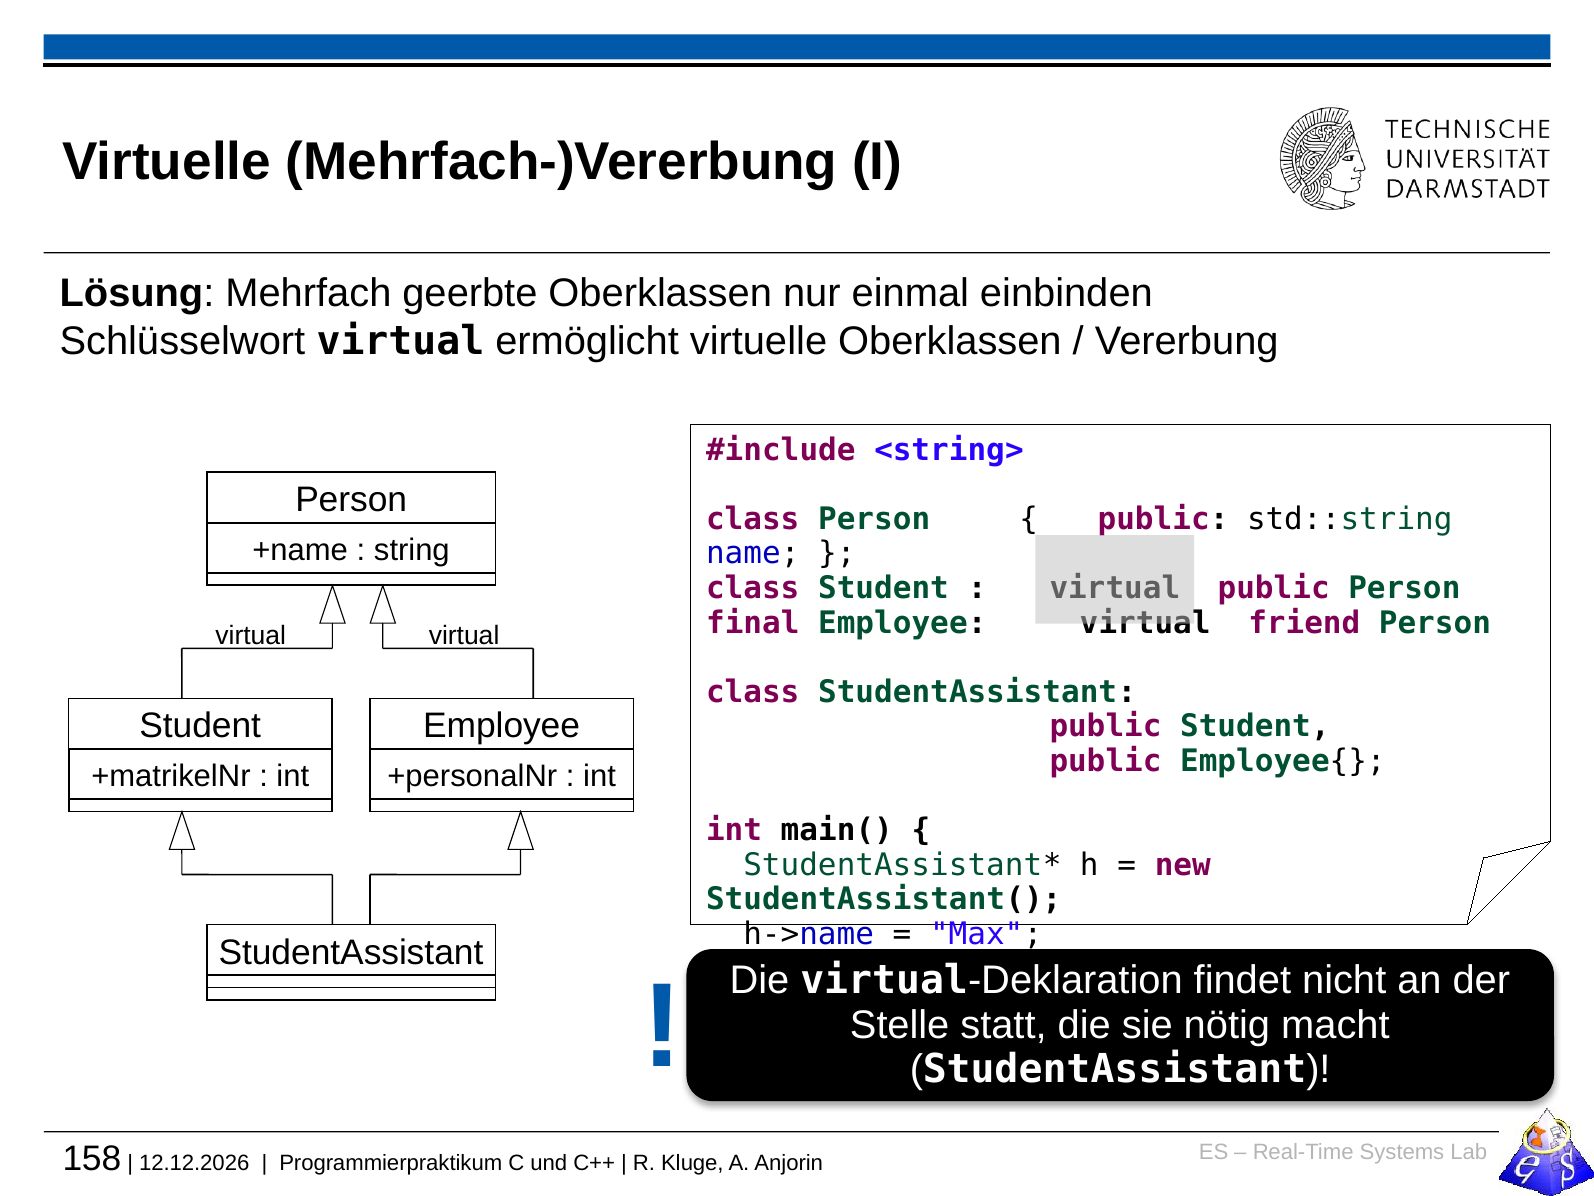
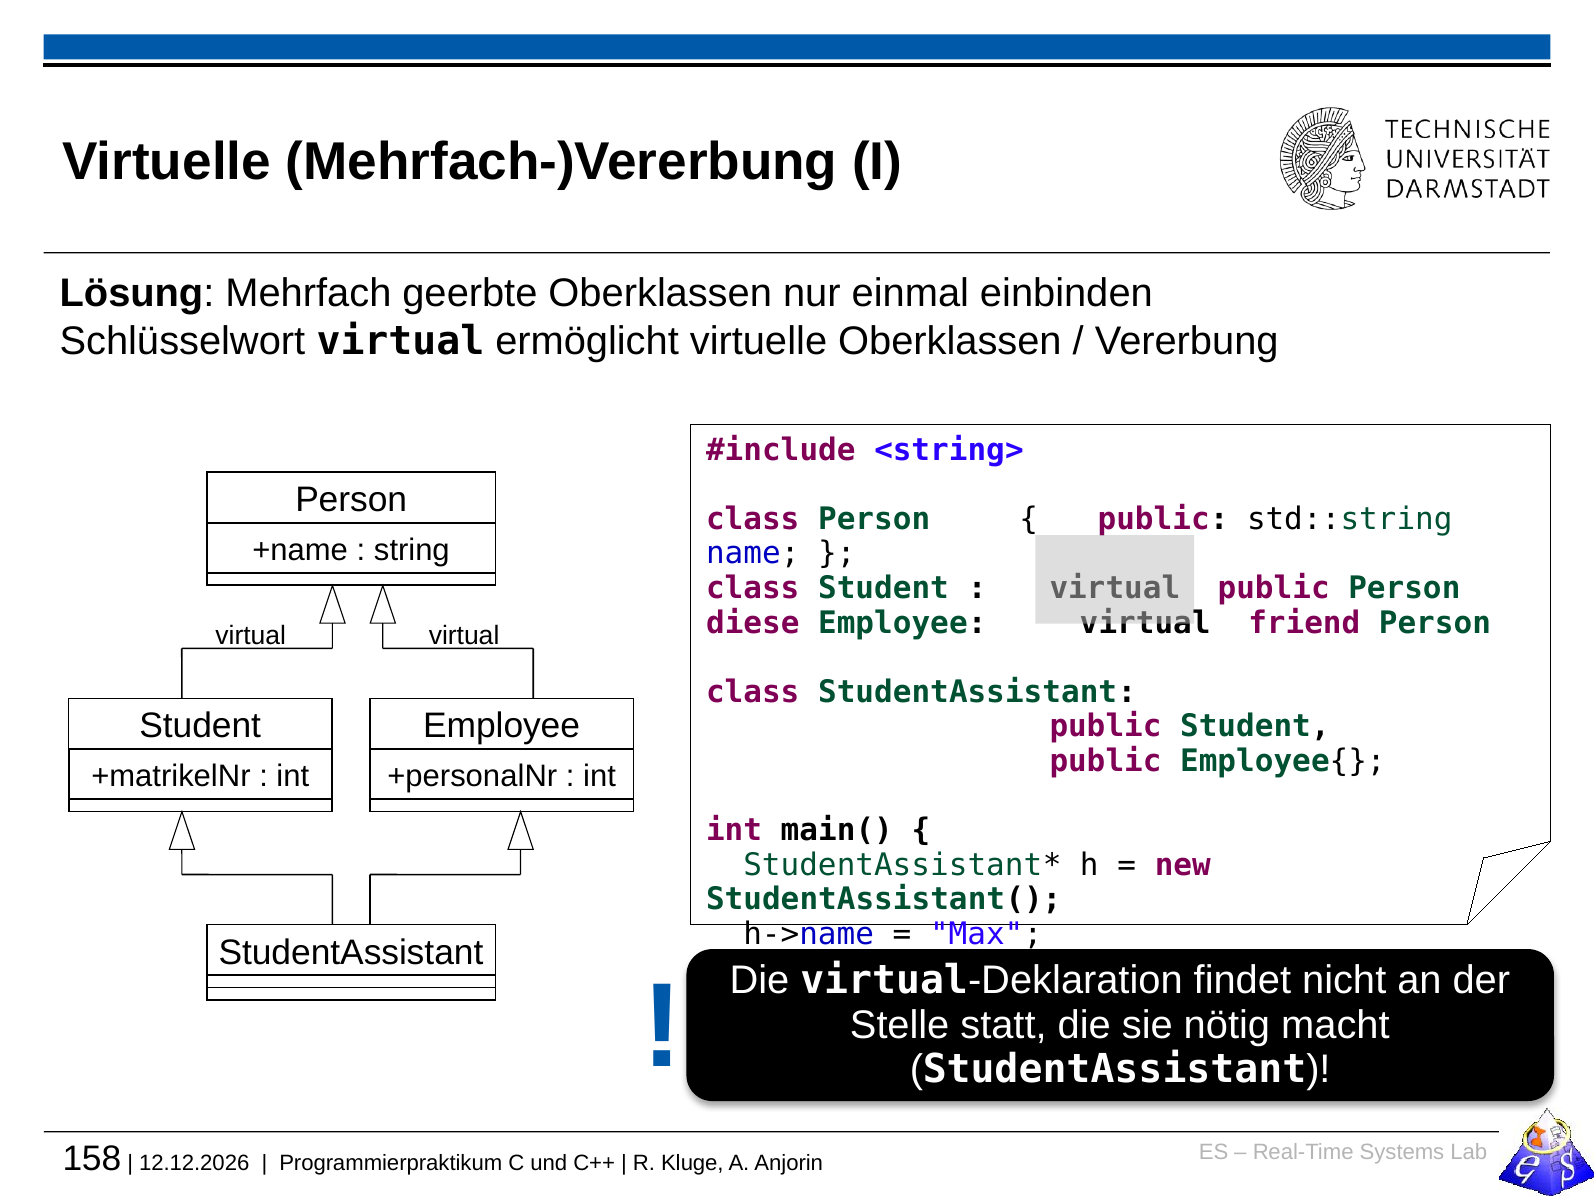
final: final -> diese (753, 623)
